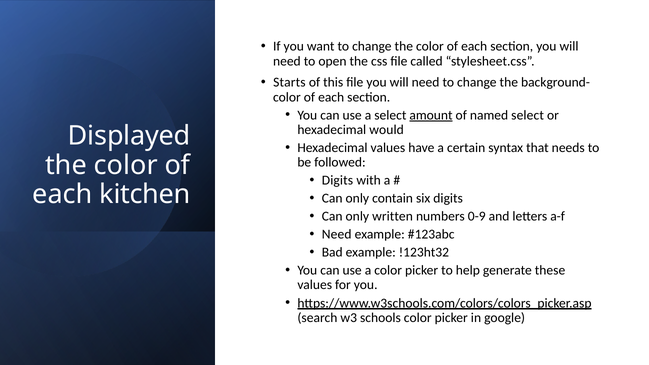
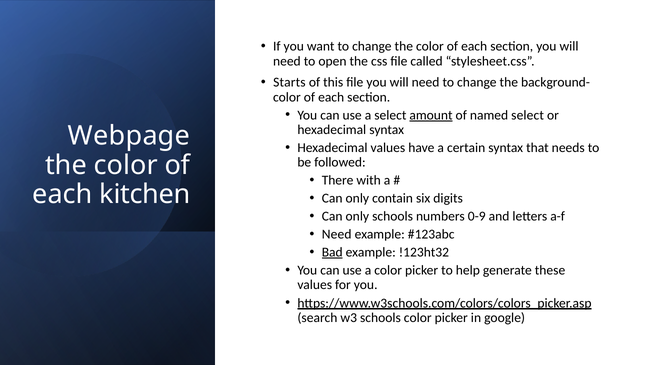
hexadecimal would: would -> syntax (387, 130)
Displayed: Displayed -> Webpage (129, 136)
Digits: Digits -> There (338, 180)
only written: written -> schools (393, 216)
Bad underline: none -> present (332, 252)
